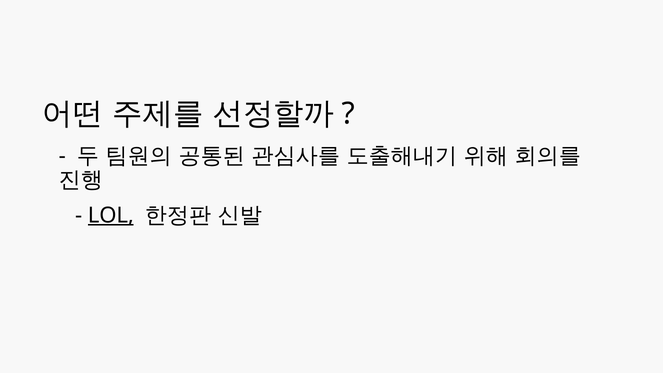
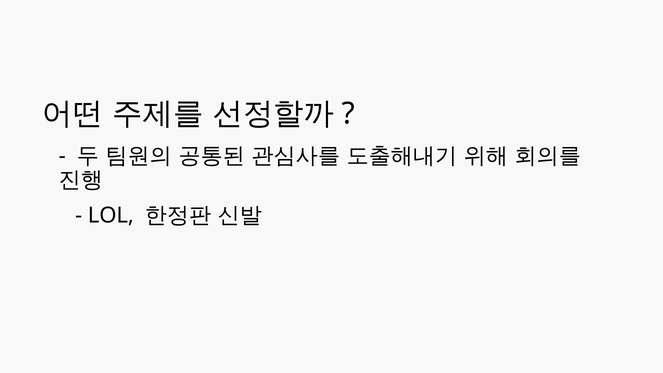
LOL underline: present -> none (111, 215)
